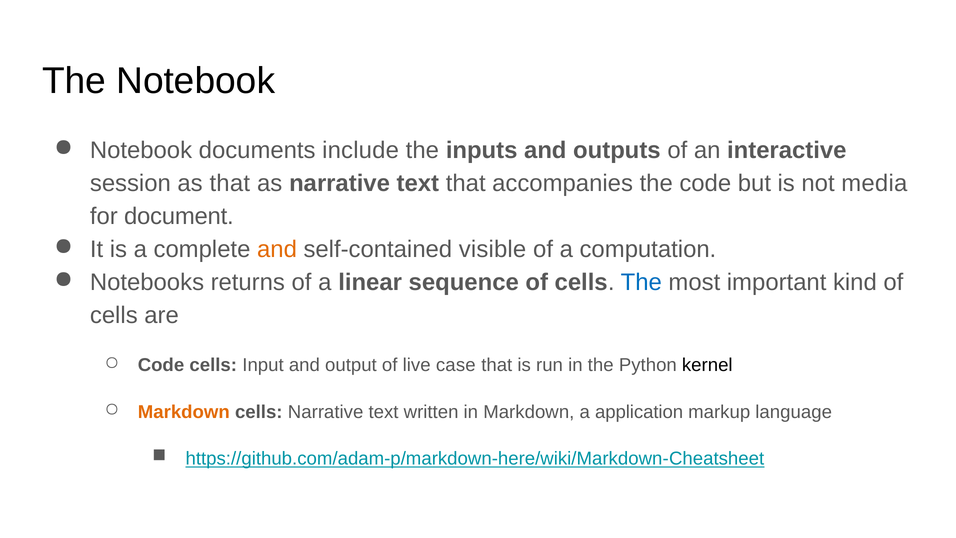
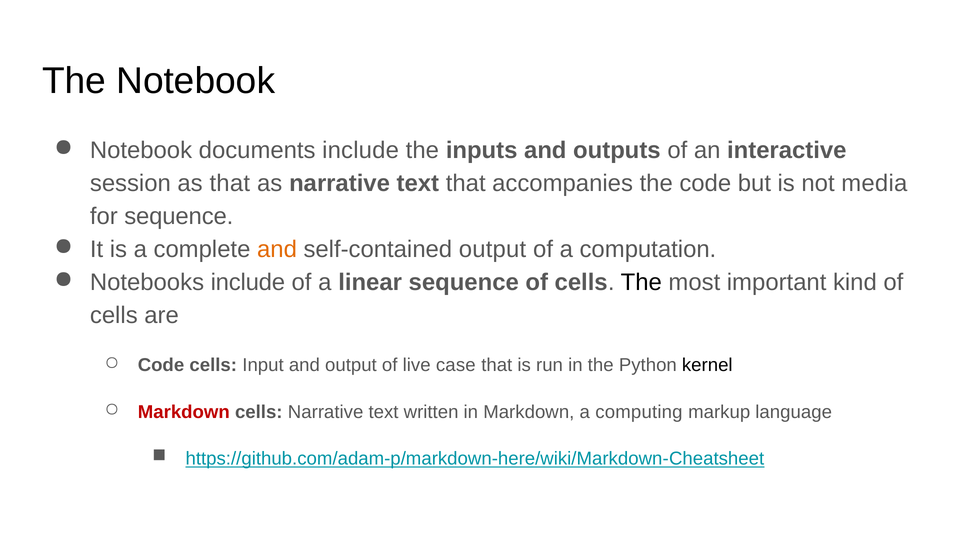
for document: document -> sequence (179, 216)
self-contained visible: visible -> output (492, 249)
Notebooks returns: returns -> include (248, 282)
The colour: blue -> black (641, 282)
Markdown colour: orange -> red (184, 412)
application: application -> computing (639, 412)
